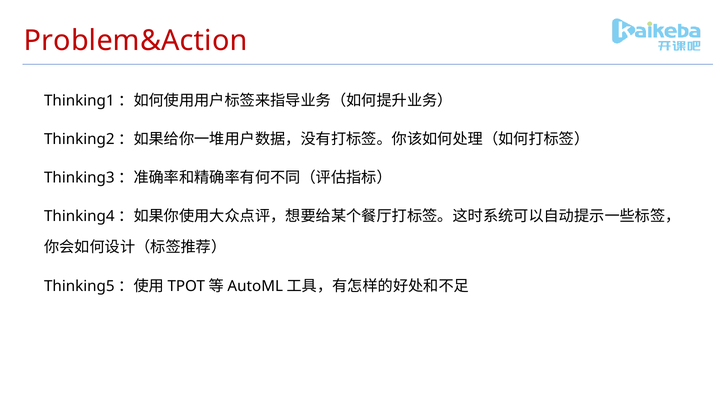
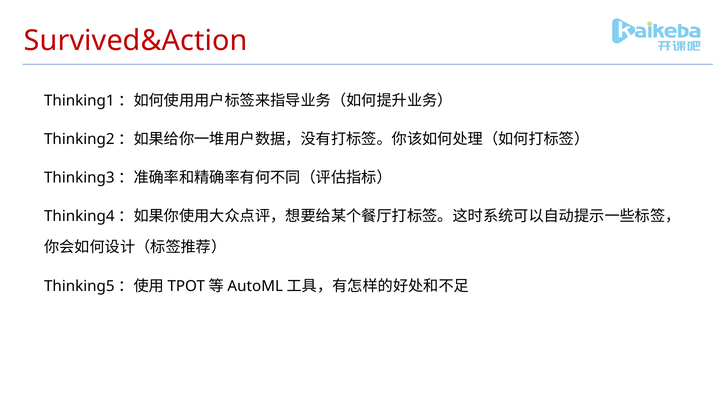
Problem&Action: Problem&Action -> Survived&Action (136, 41)
